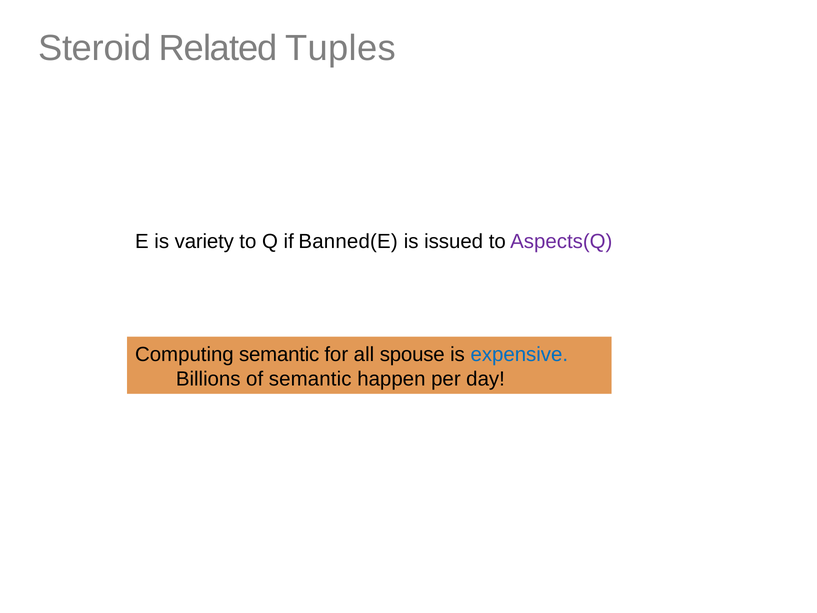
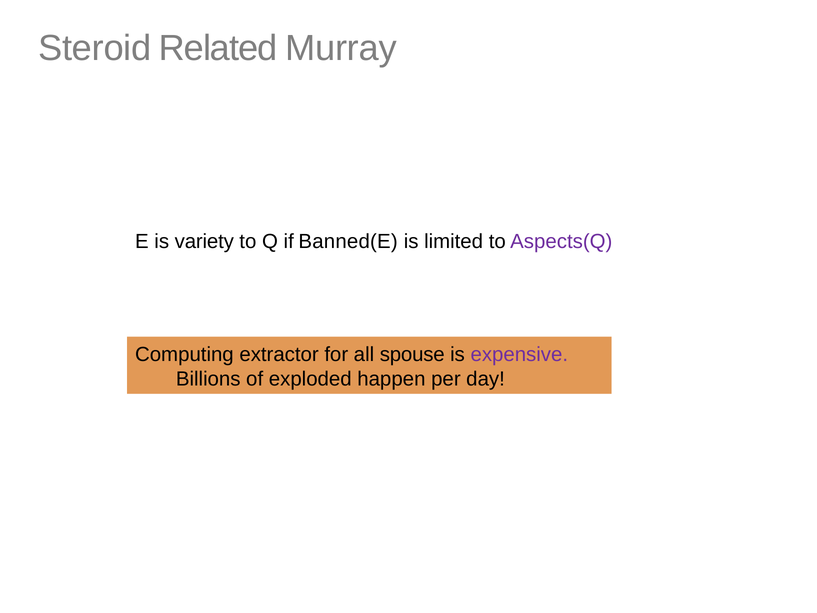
Tuples: Tuples -> Murray (341, 48)
issued: issued -> limited (454, 241)
Computing semantic: semantic -> extractor (279, 354)
expensive colour: blue -> purple (519, 354)
of semantic: semantic -> exploded (310, 379)
